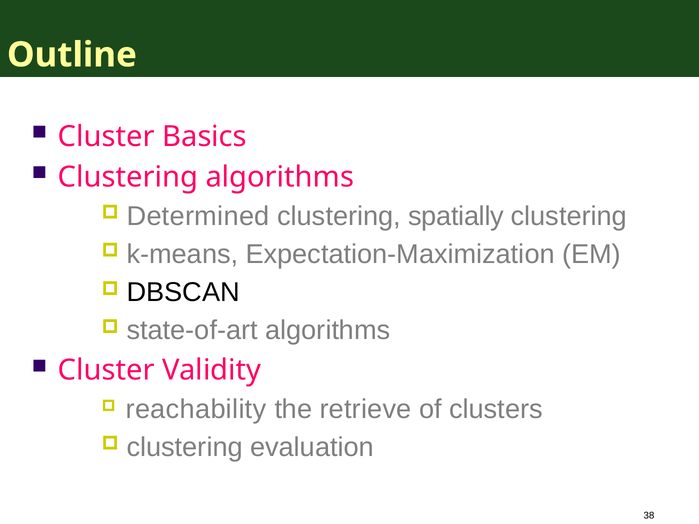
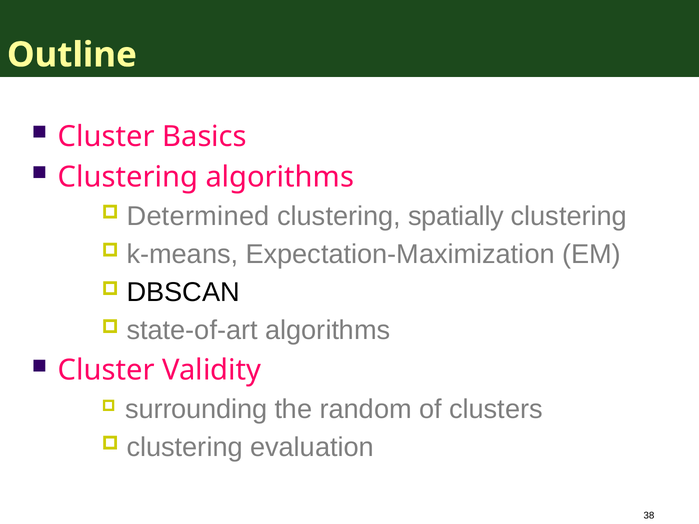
reachability: reachability -> surrounding (196, 409)
retrieve: retrieve -> random (366, 409)
